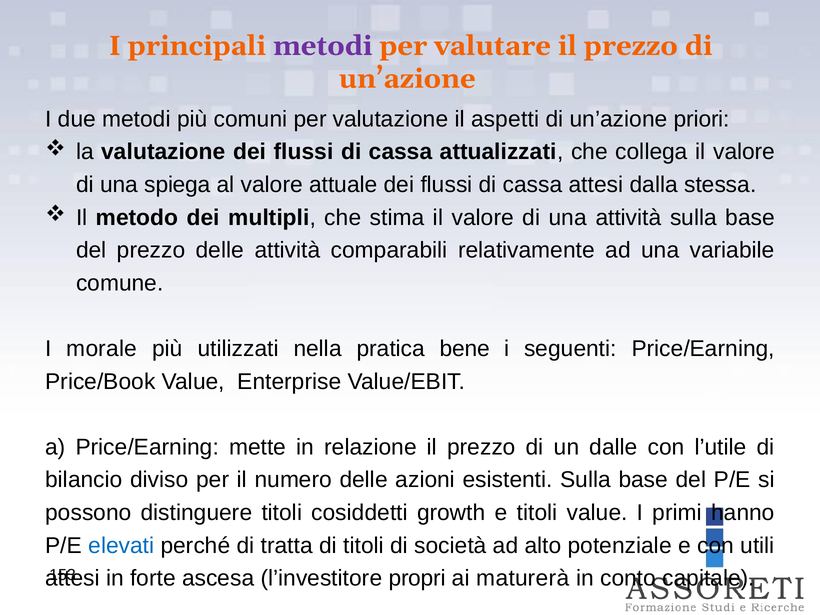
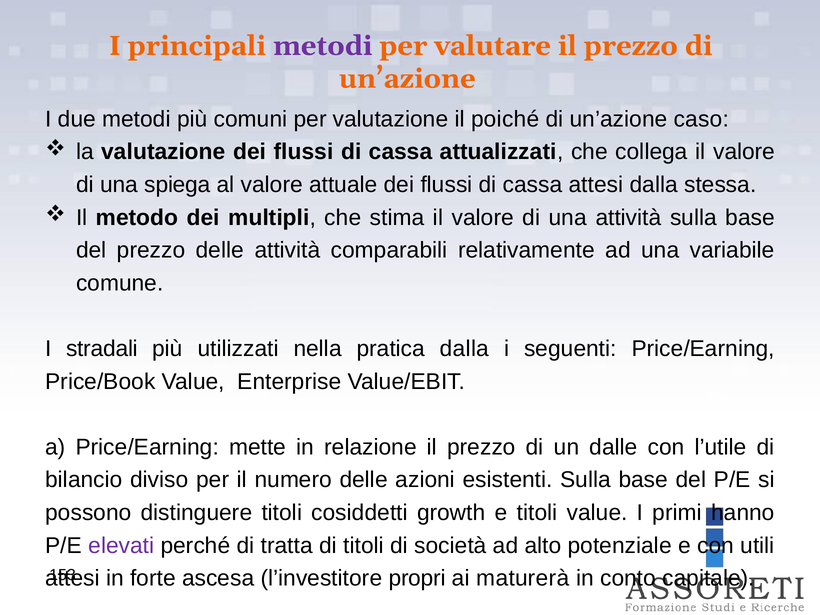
aspetti: aspetti -> poiché (505, 119)
priori: priori -> caso (702, 119)
morale: morale -> stradali (102, 349)
pratica bene: bene -> dalla (464, 349)
elevati colour: blue -> purple (121, 546)
